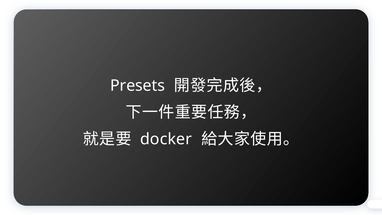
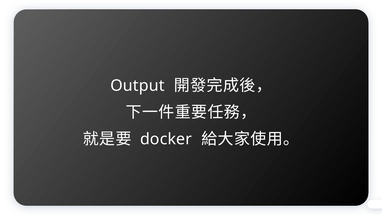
Presets: Presets -> Output (137, 86)
